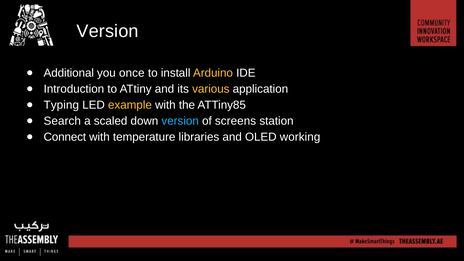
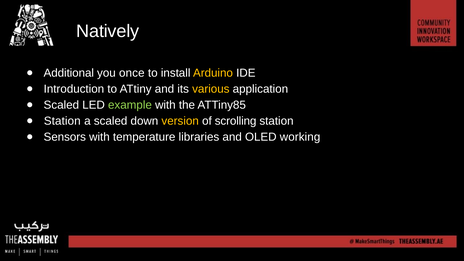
Version: Version -> Natively (108, 31)
Typing: Typing -> Scaled (61, 105)
example colour: yellow -> light green (130, 105)
Search: Search -> Station (62, 121)
version colour: light blue -> yellow (180, 121)
screens: screens -> scrolling (236, 121)
Connect: Connect -> Sensors (65, 137)
